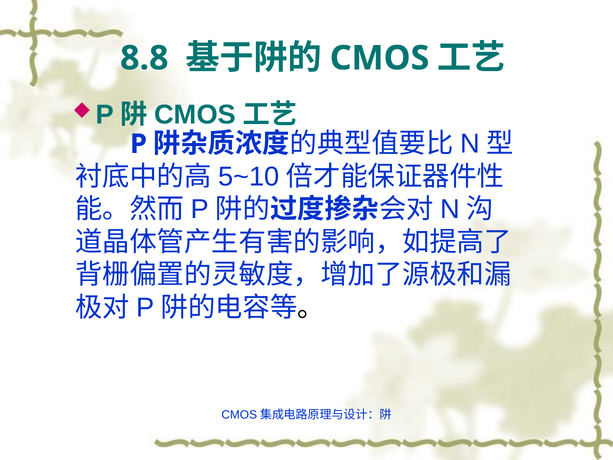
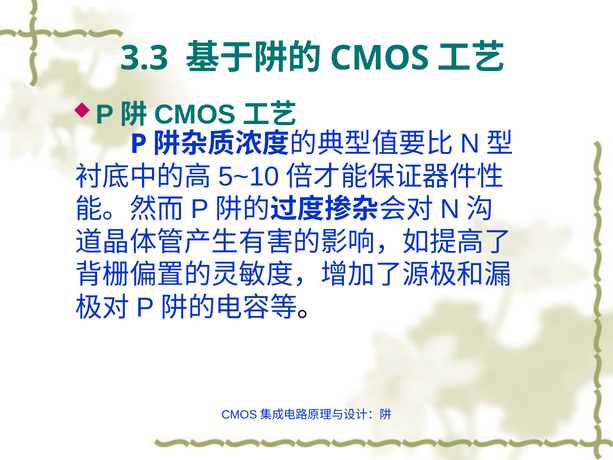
8.8: 8.8 -> 3.3 (144, 58)
